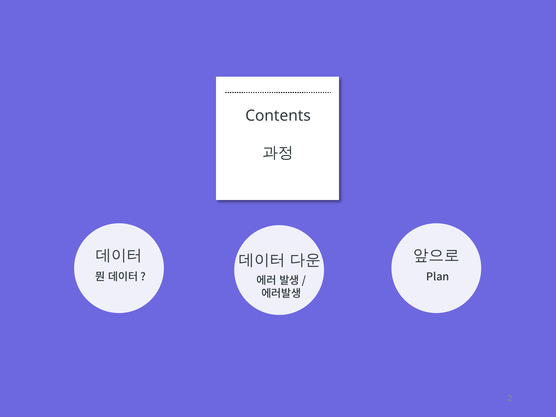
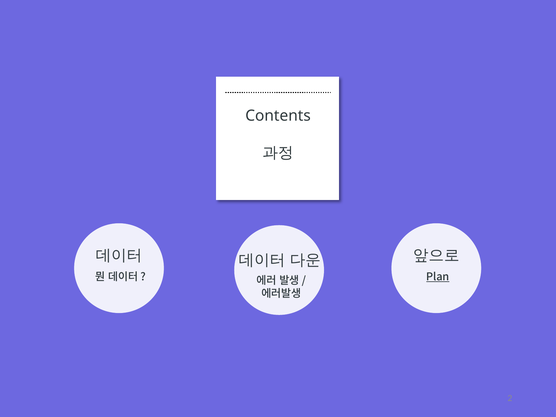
Plan underline: none -> present (438, 277)
